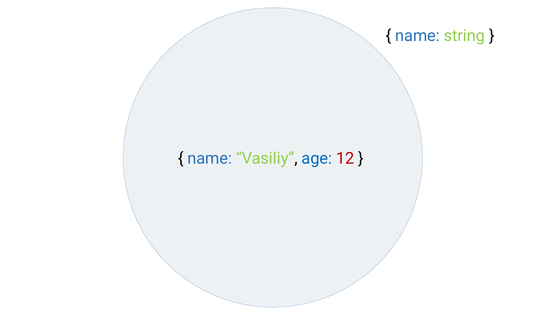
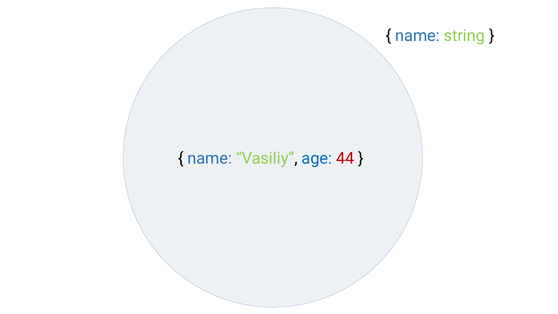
12: 12 -> 44 (345, 158)
